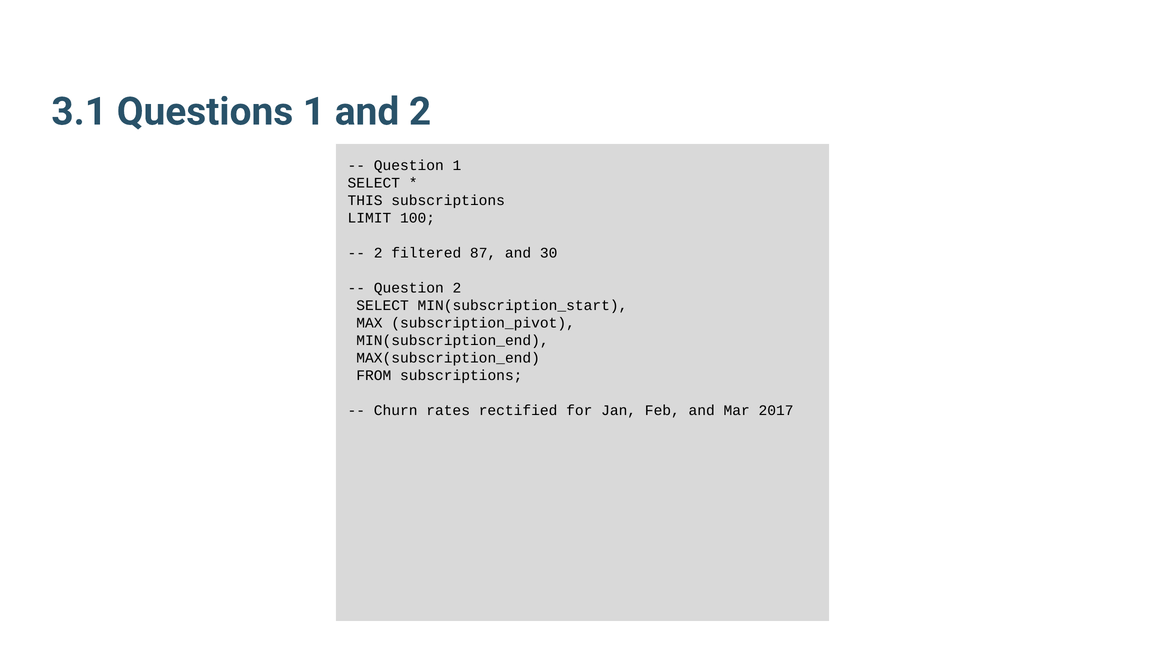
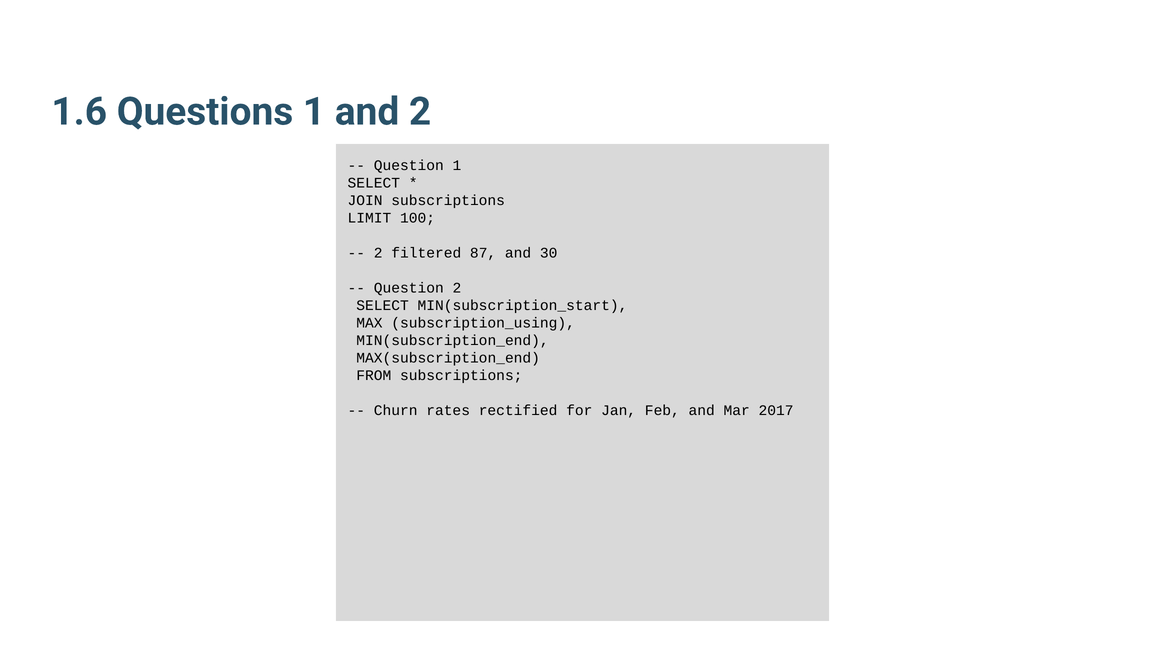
3.1: 3.1 -> 1.6 (79, 112)
THIS: THIS -> JOIN (365, 200)
subscription_pivot: subscription_pivot -> subscription_using (483, 323)
